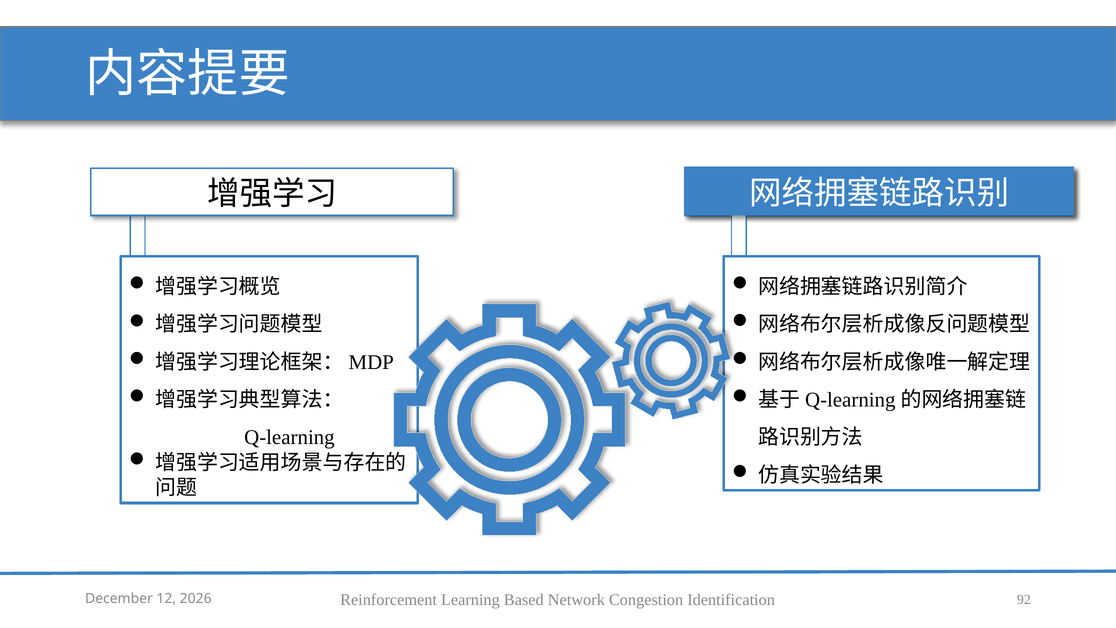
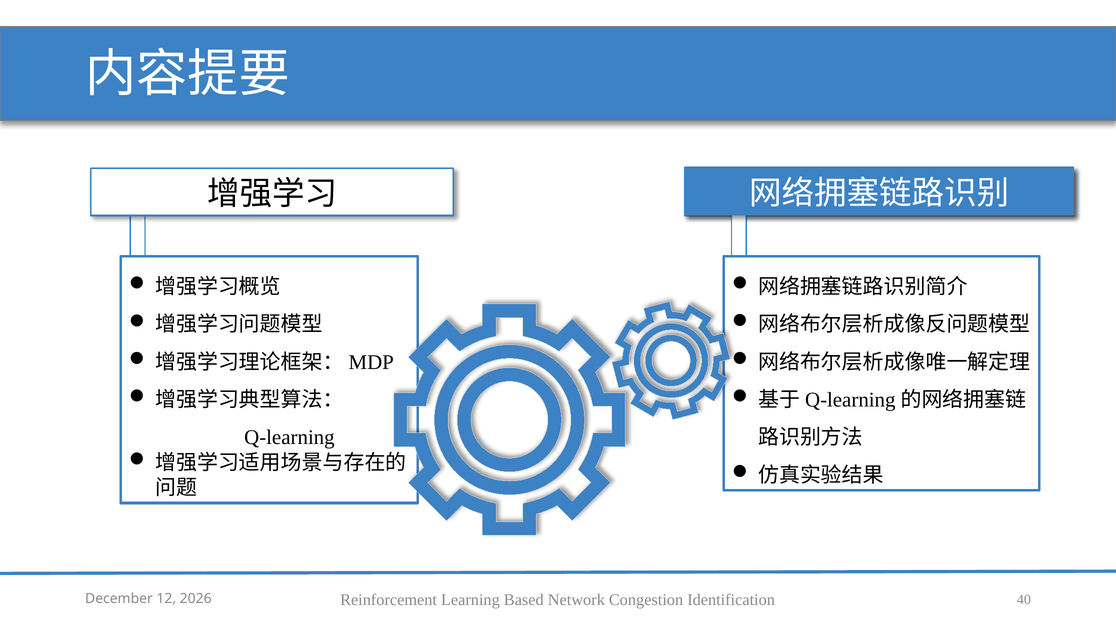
92: 92 -> 40 (1024, 599)
